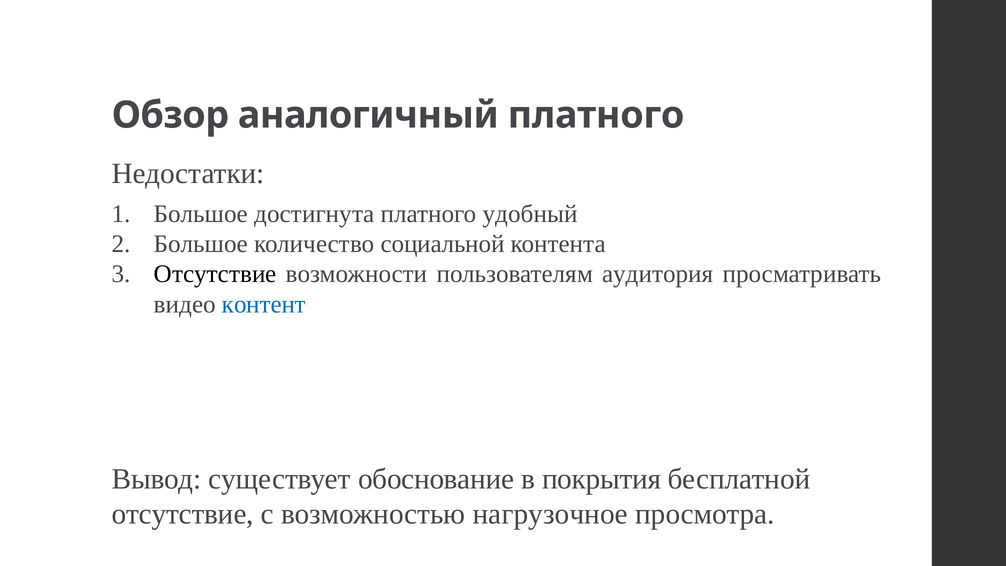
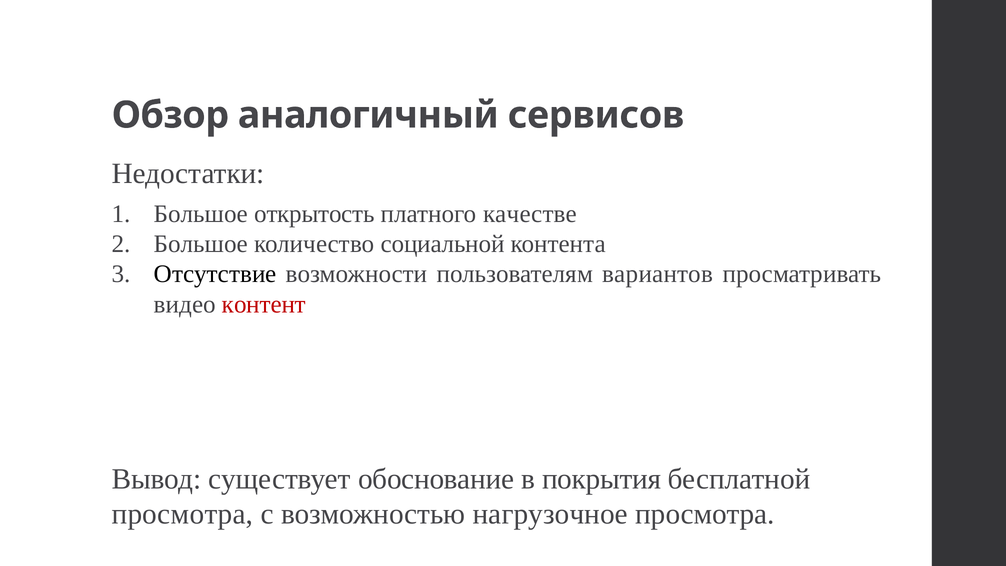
аналогичный платного: платного -> сервисов (596, 115)
достигнута: достигнута -> открытость (314, 214)
удобный: удобный -> качестве (530, 214)
аудитория: аудитория -> вариантов (658, 274)
контент colour: blue -> red (264, 304)
отсутствие: отсутствие -> просмотра (182, 514)
